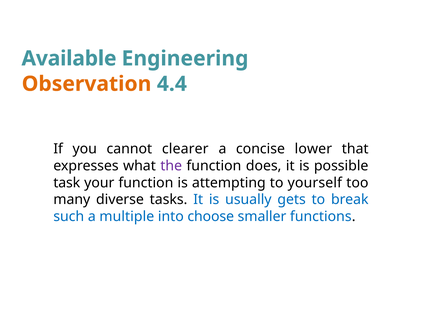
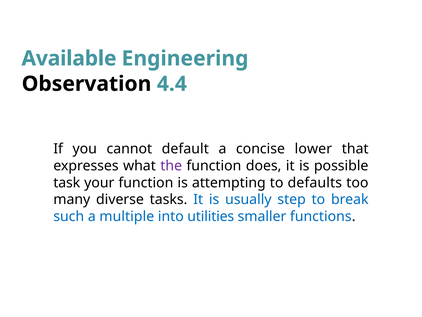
Observation colour: orange -> black (87, 84)
clearer: clearer -> default (185, 149)
yourself: yourself -> defaults (315, 182)
gets: gets -> step (292, 199)
choose: choose -> utilities (211, 216)
